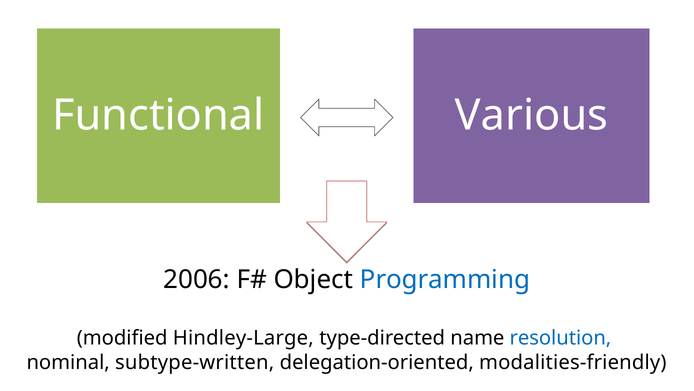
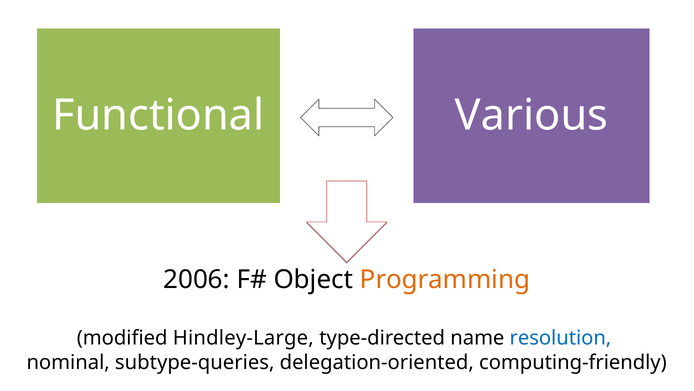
Programming colour: blue -> orange (445, 279)
subtype-written: subtype-written -> subtype-queries (195, 362)
modalities-friendly: modalities-friendly -> computing-friendly (573, 362)
